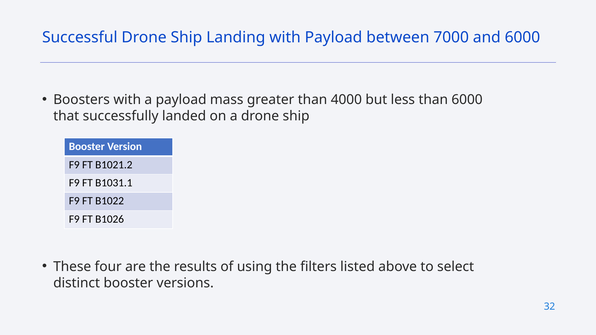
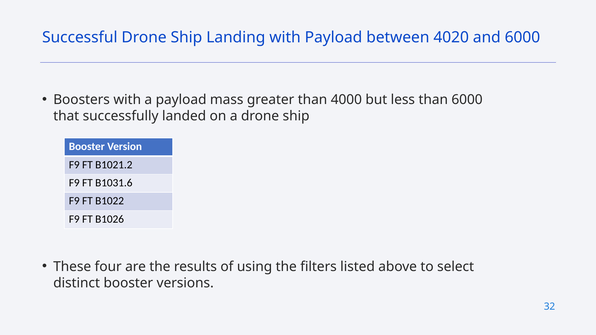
7000: 7000 -> 4020 (451, 38)
B1031.1: B1031.1 -> B1031.6 (114, 183)
